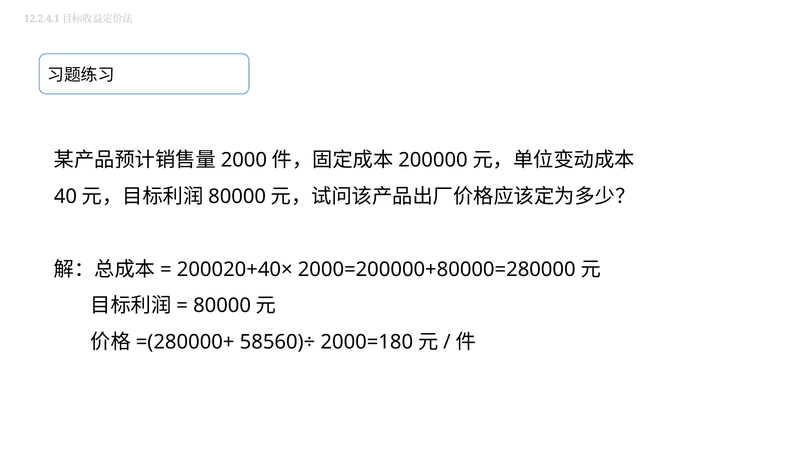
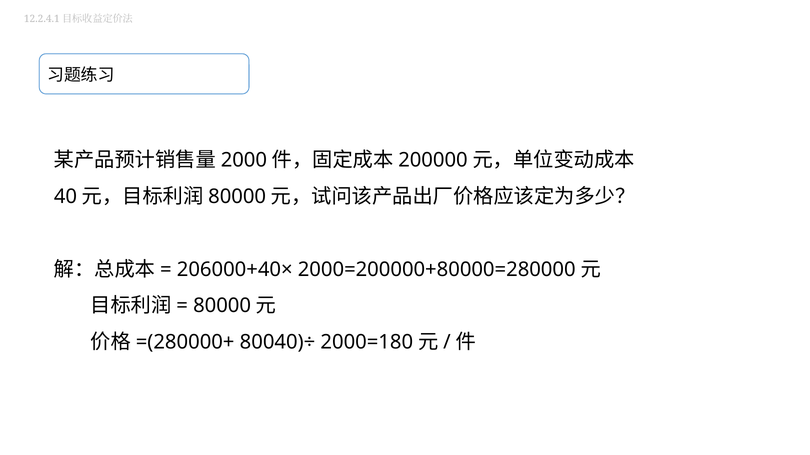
200020+40×: 200020+40× -> 206000+40× (235, 270)
58560)÷: 58560)÷ -> 80040)÷ (278, 343)
